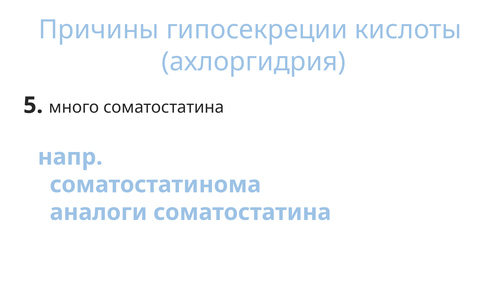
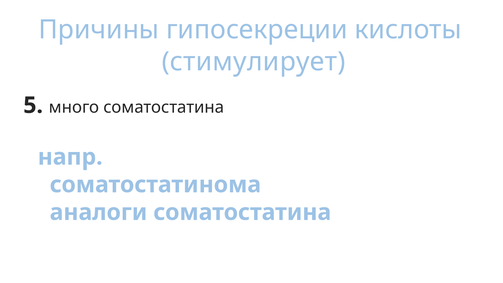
ахлоргидрия: ахлоргидрия -> стимулирует (254, 62)
